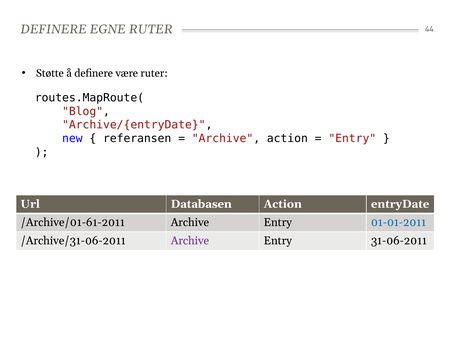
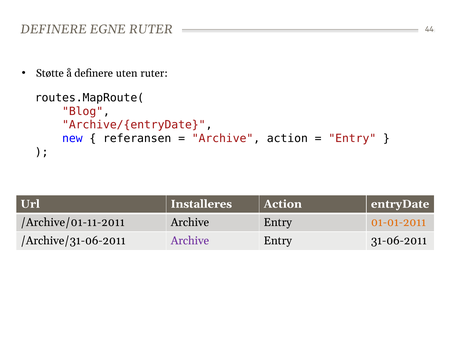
være: være -> uten (127, 73)
Databasen: Databasen -> Installeres (201, 204)
/Archive/01-61-2011: /Archive/01-61-2011 -> /Archive/01-11-2011 (73, 223)
01-01-2011 colour: blue -> orange (399, 223)
